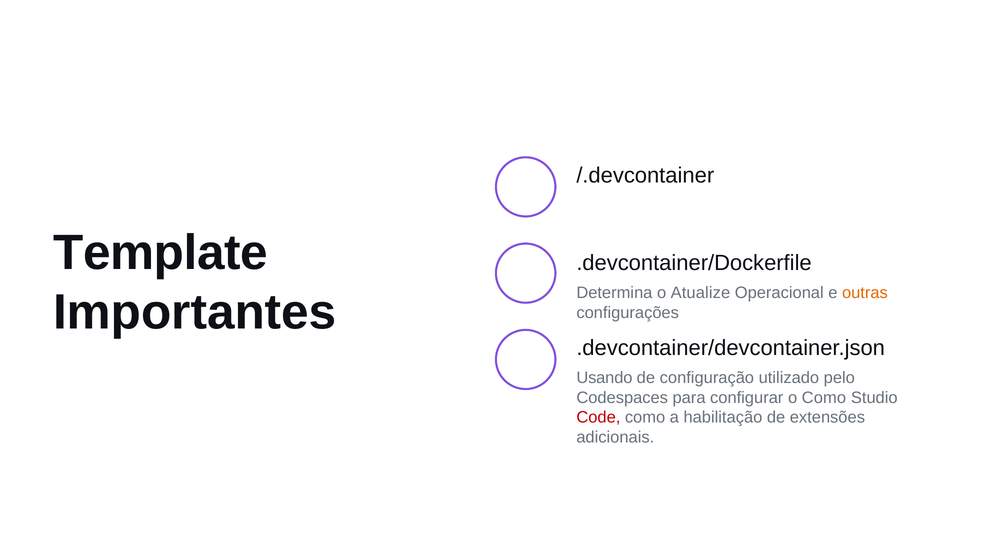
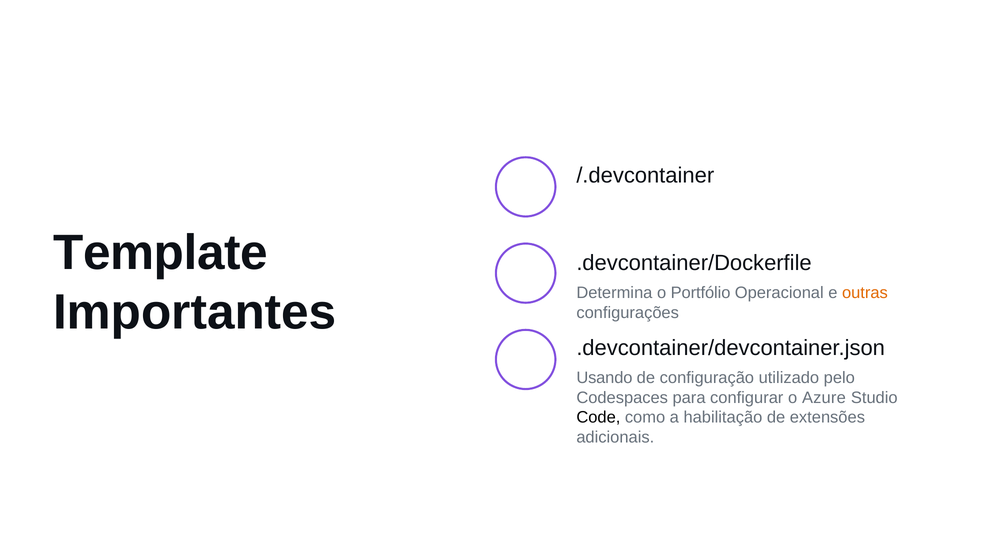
Atualize: Atualize -> Portfólio (701, 293)
o Como: Como -> Azure (824, 397)
Code colour: red -> black (598, 417)
